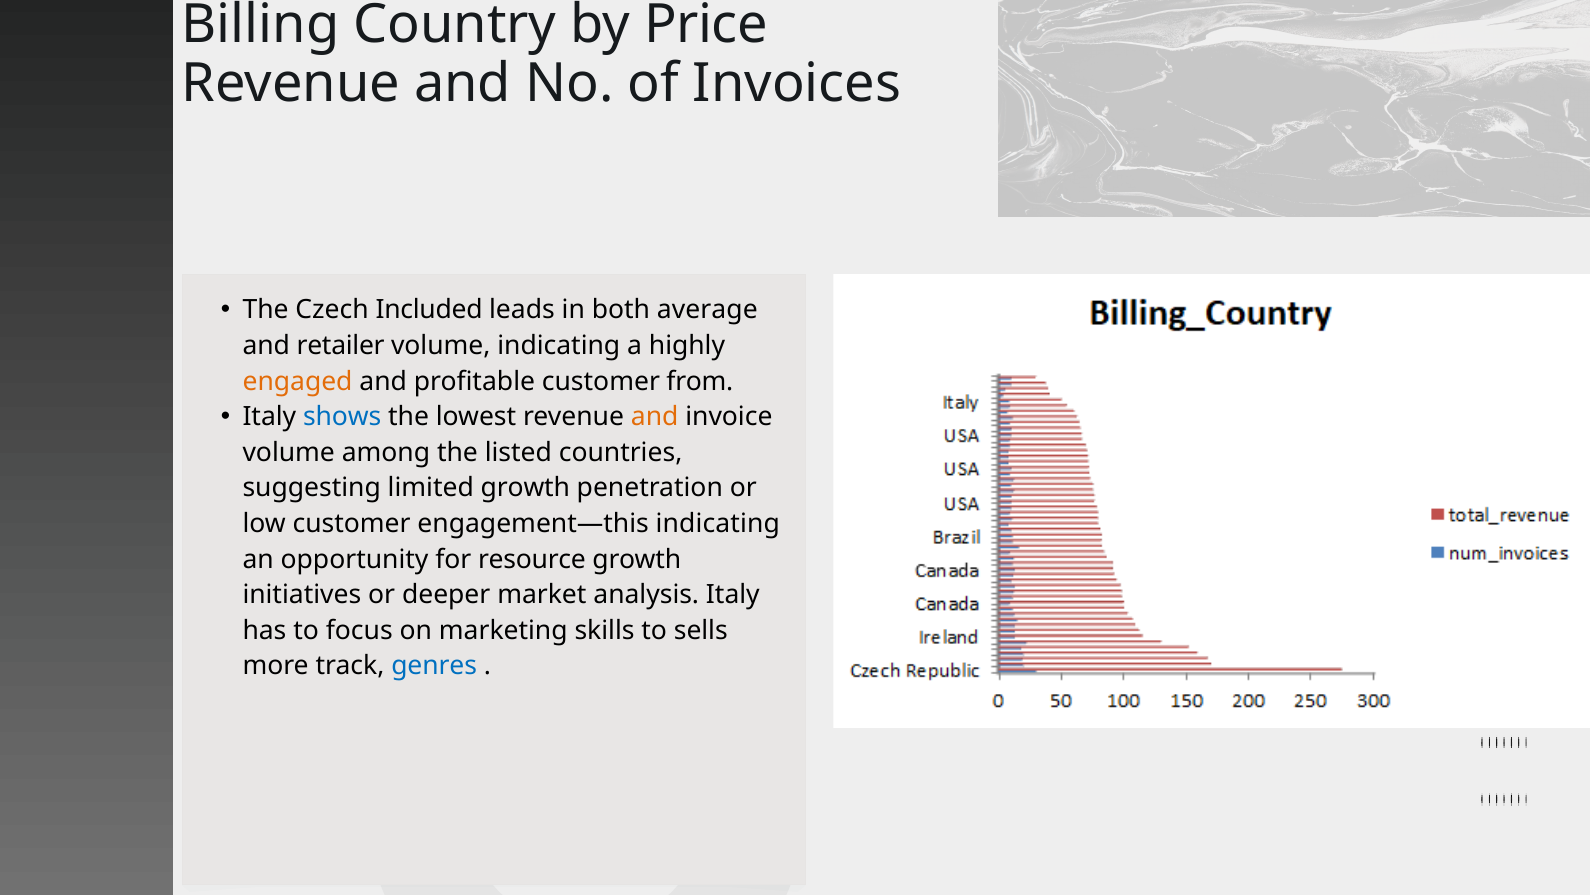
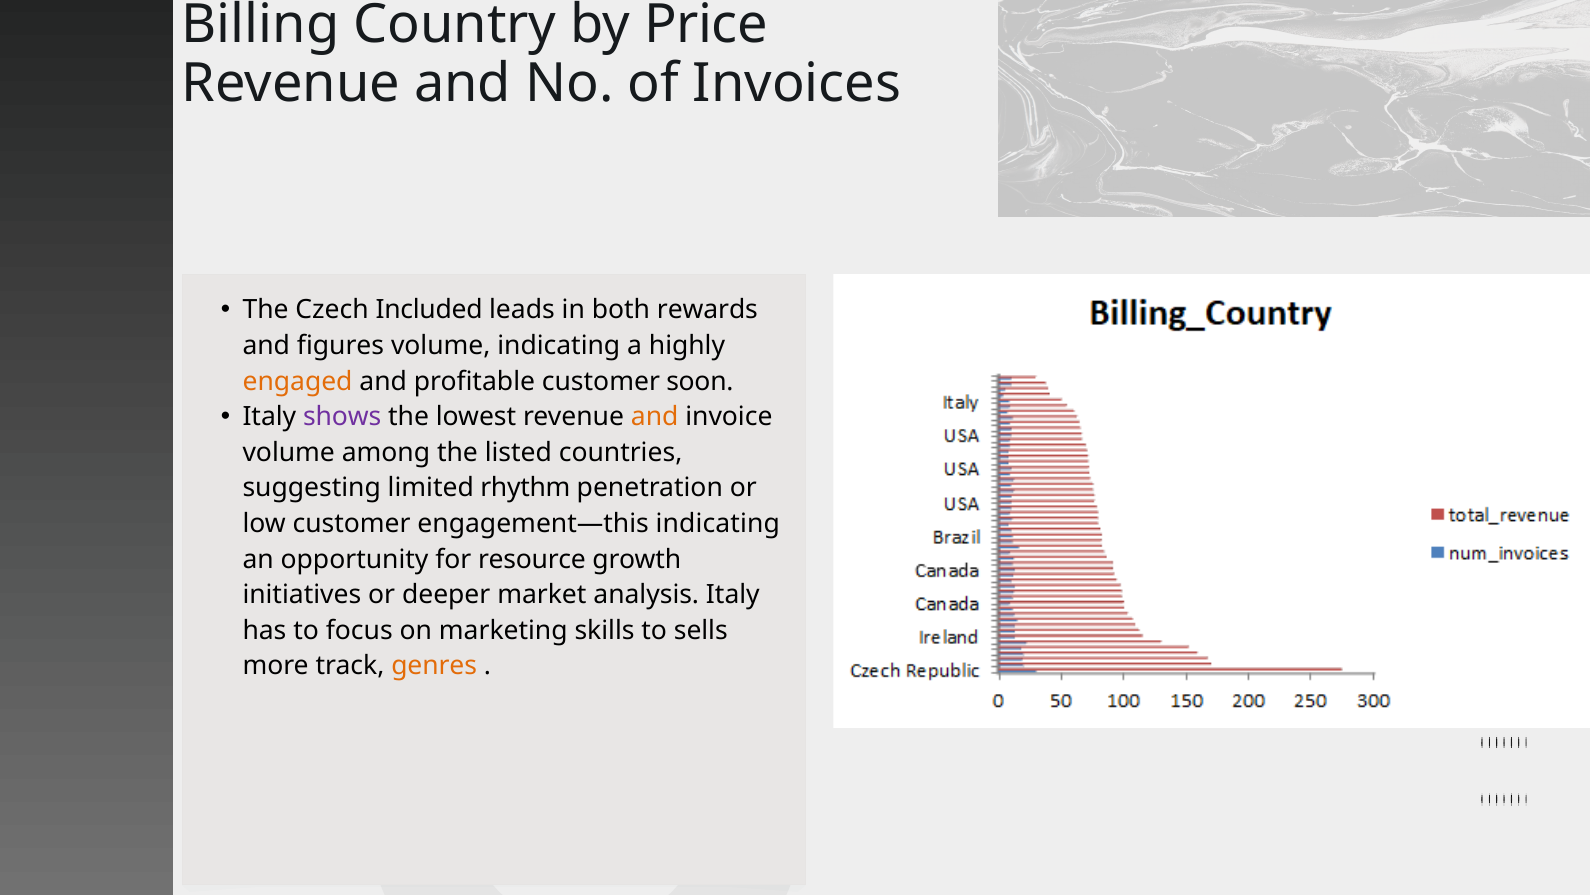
average: average -> rewards (707, 310)
retailer: retailer -> figures (341, 346)
from: from -> soon (700, 381)
shows colour: blue -> purple (342, 417)
limited growth: growth -> rhythm (525, 488)
genres colour: blue -> orange (434, 666)
